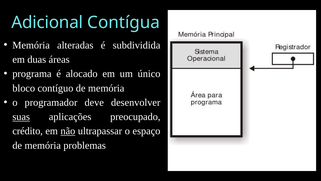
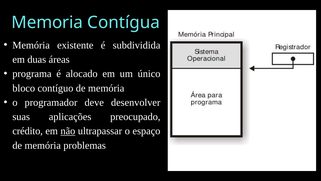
Adicional: Adicional -> Memoria (47, 22)
alteradas: alteradas -> existente (75, 45)
suas underline: present -> none (21, 116)
